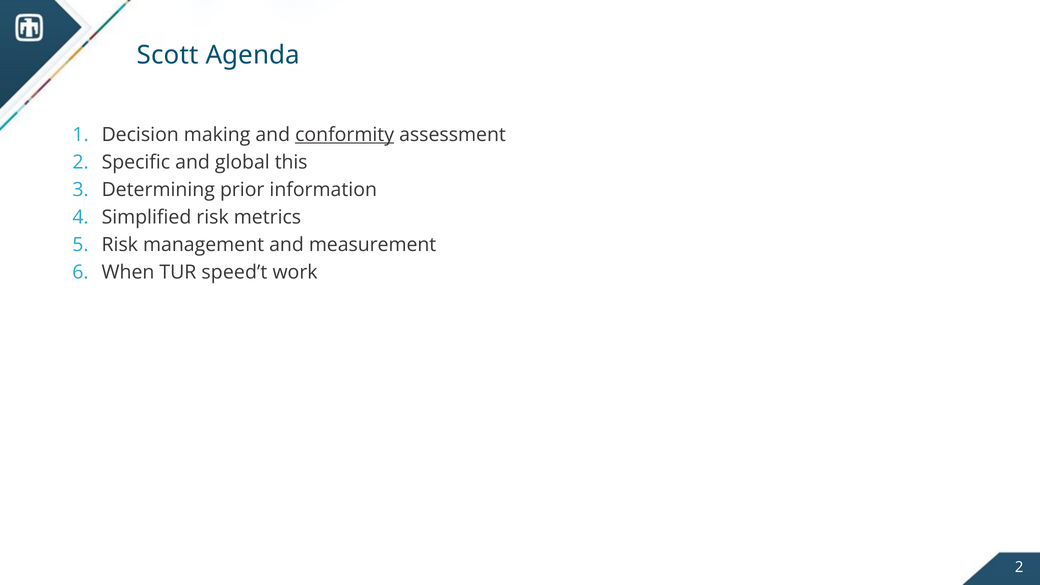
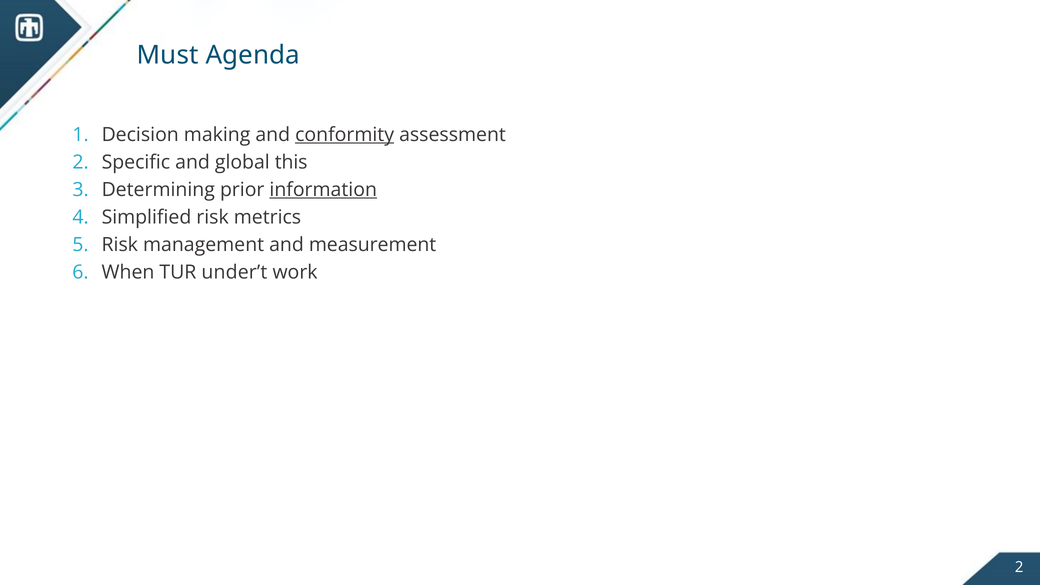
Scott: Scott -> Must (168, 55)
information underline: none -> present (323, 190)
speed’t: speed’t -> under’t (234, 272)
